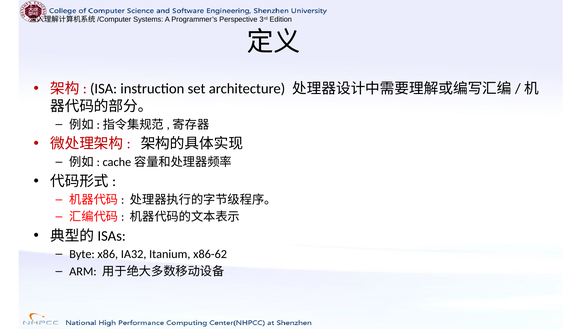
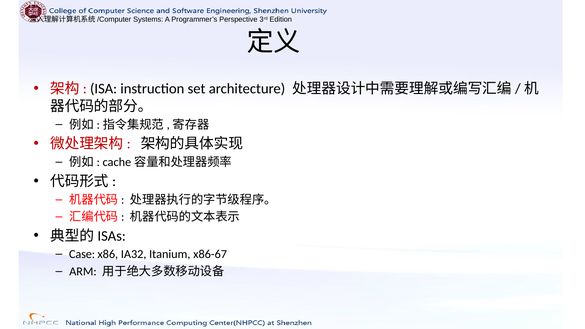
Byte: Byte -> Case (82, 254)
x86-62: x86-62 -> x86-67 (210, 254)
